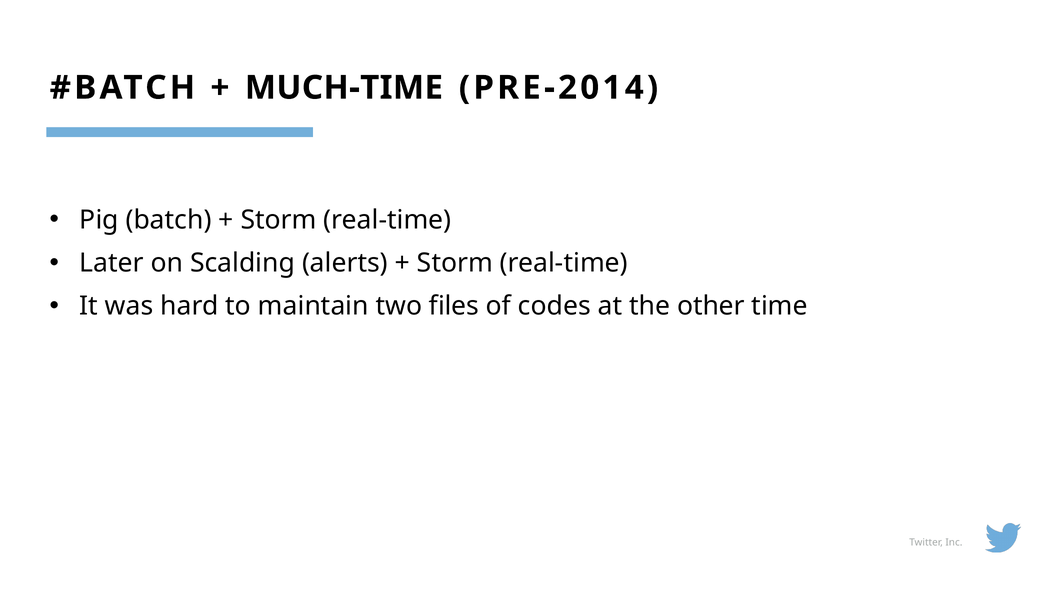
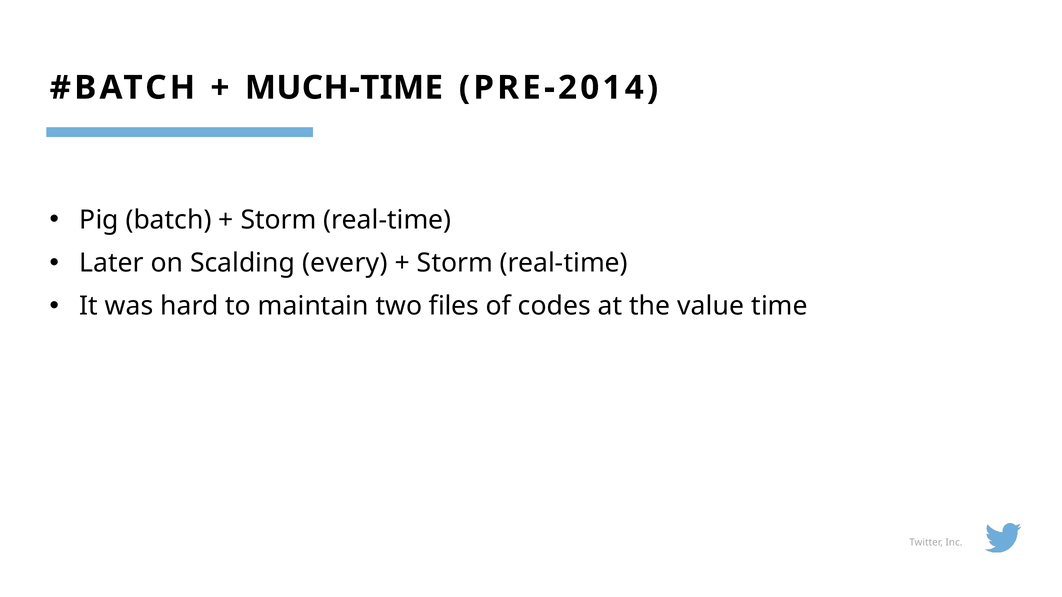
alerts: alerts -> every (345, 263)
other: other -> value (711, 306)
